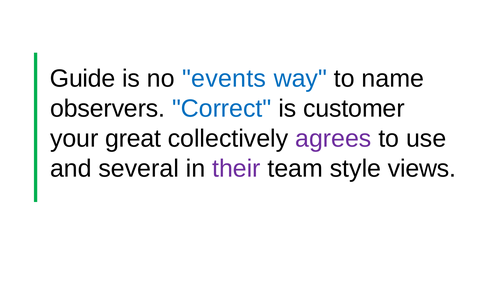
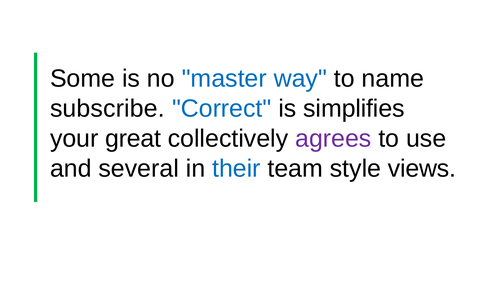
Guide: Guide -> Some (83, 79)
events: events -> master (224, 79)
observers: observers -> subscribe (107, 108)
customer: customer -> simplifies (354, 108)
their colour: purple -> blue (236, 168)
